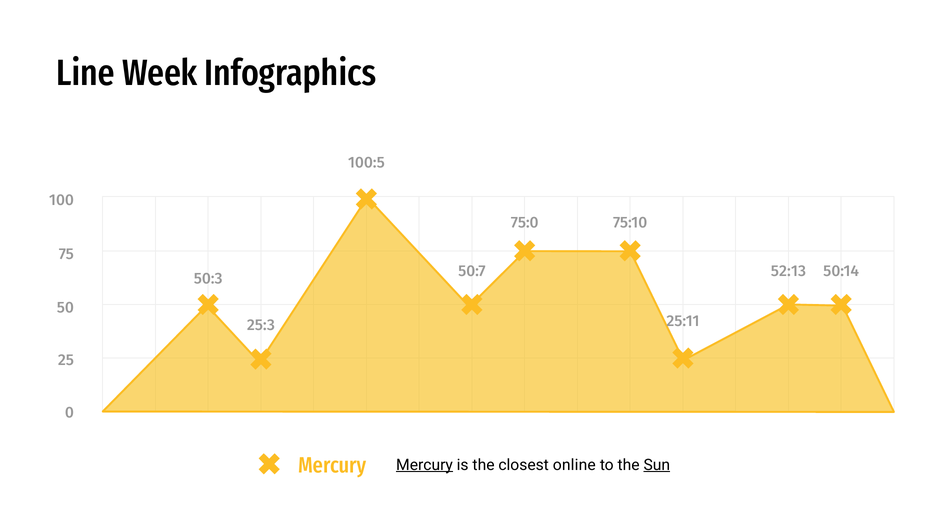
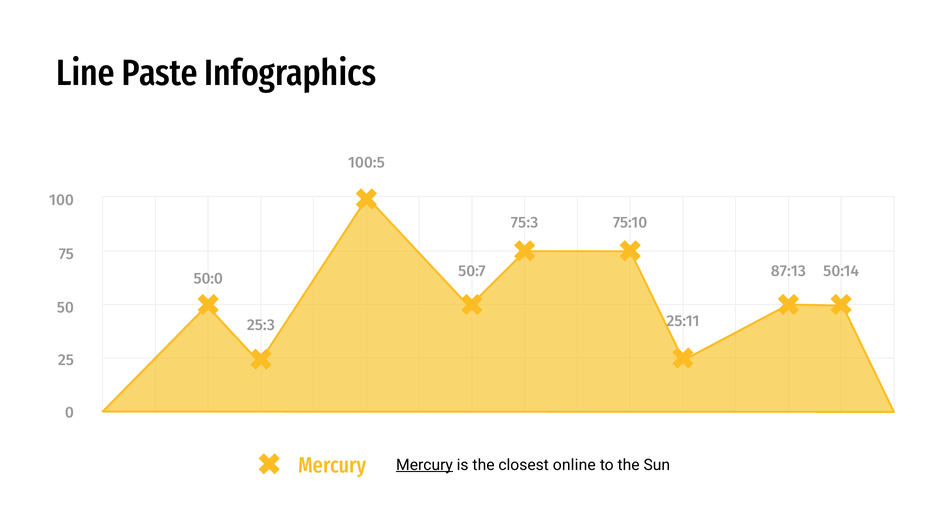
Week: Week -> Paste (160, 73)
75:0: 75:0 -> 75:3 (525, 223)
52:13: 52:13 -> 87:13 (788, 271)
50:3: 50:3 -> 50:0 (208, 279)
Sun underline: present -> none (657, 465)
